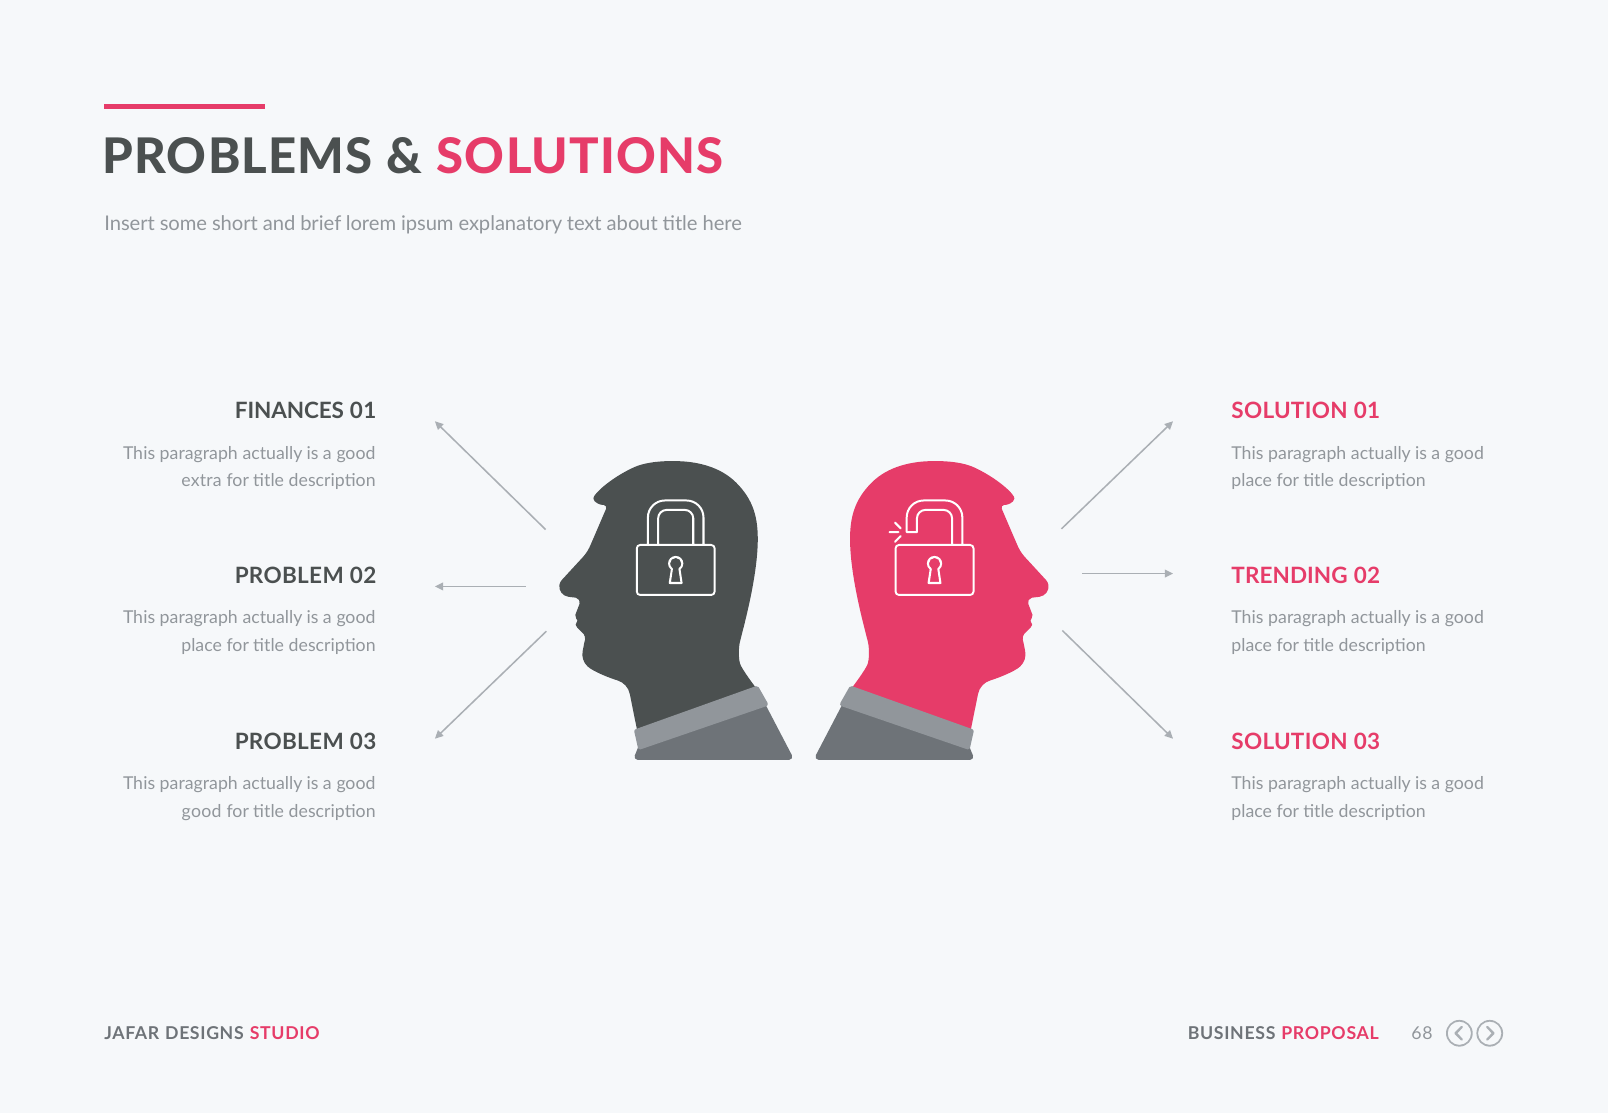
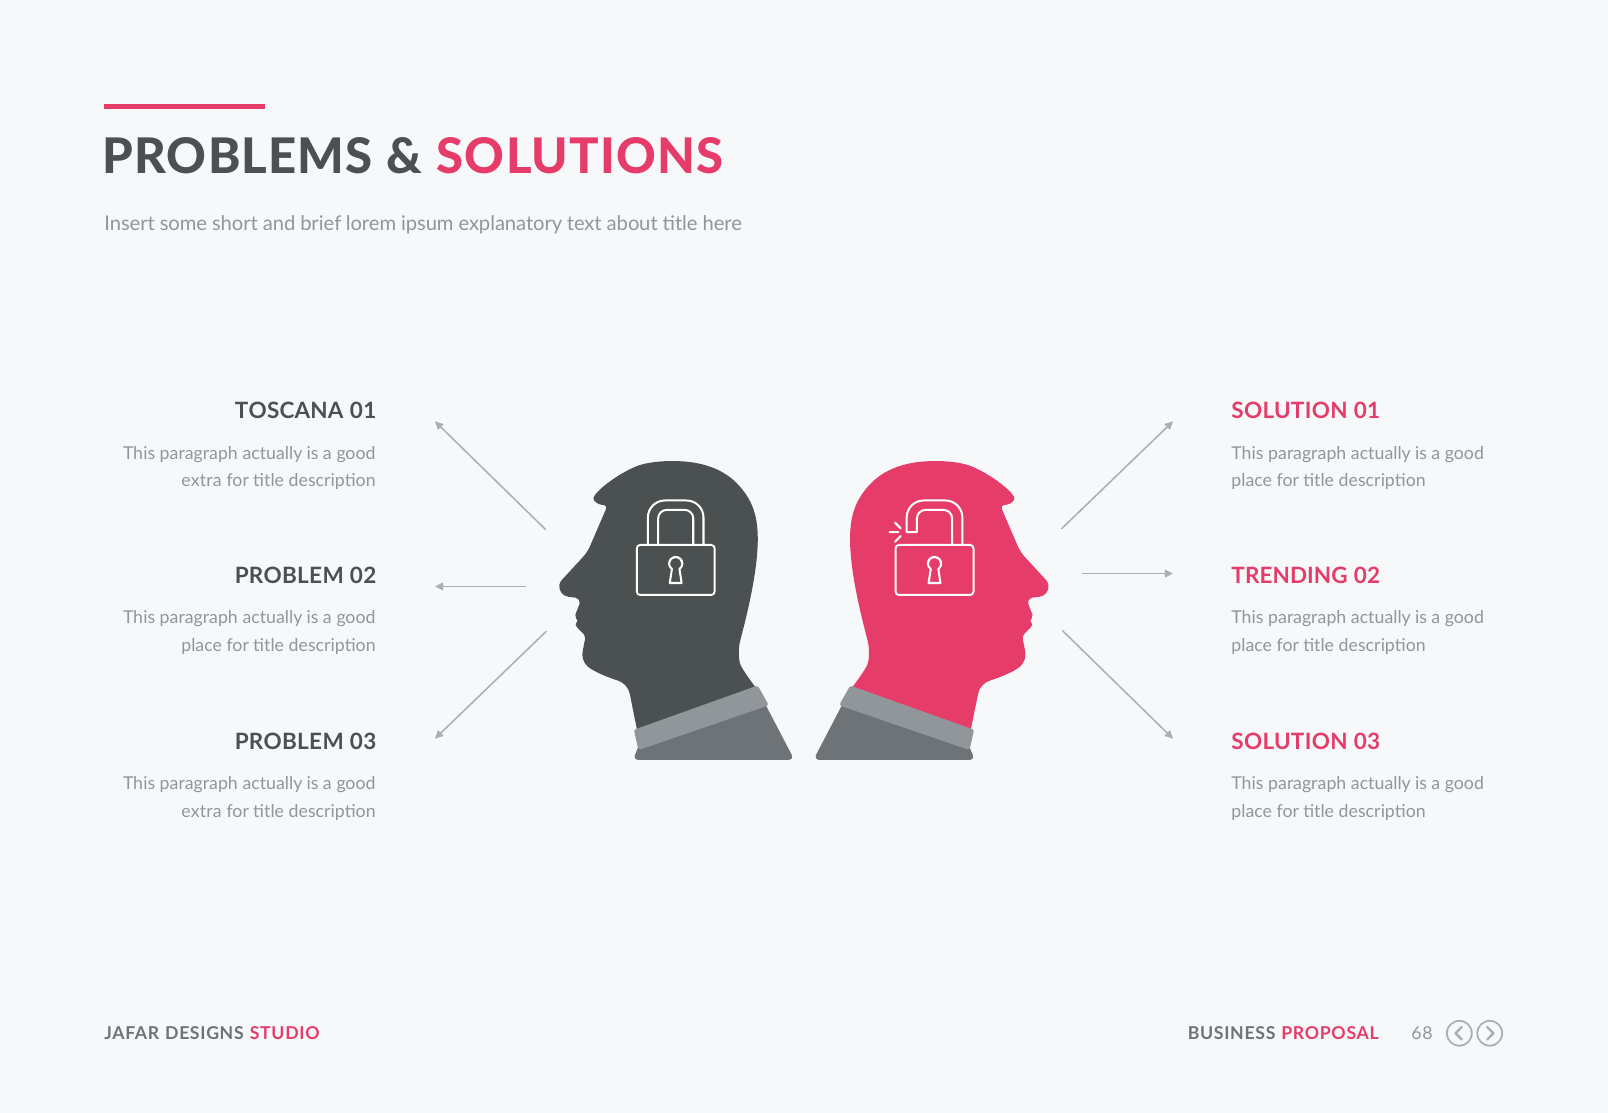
FINANCES: FINANCES -> TOSCANA (289, 412)
good: good -> extra (202, 812)
